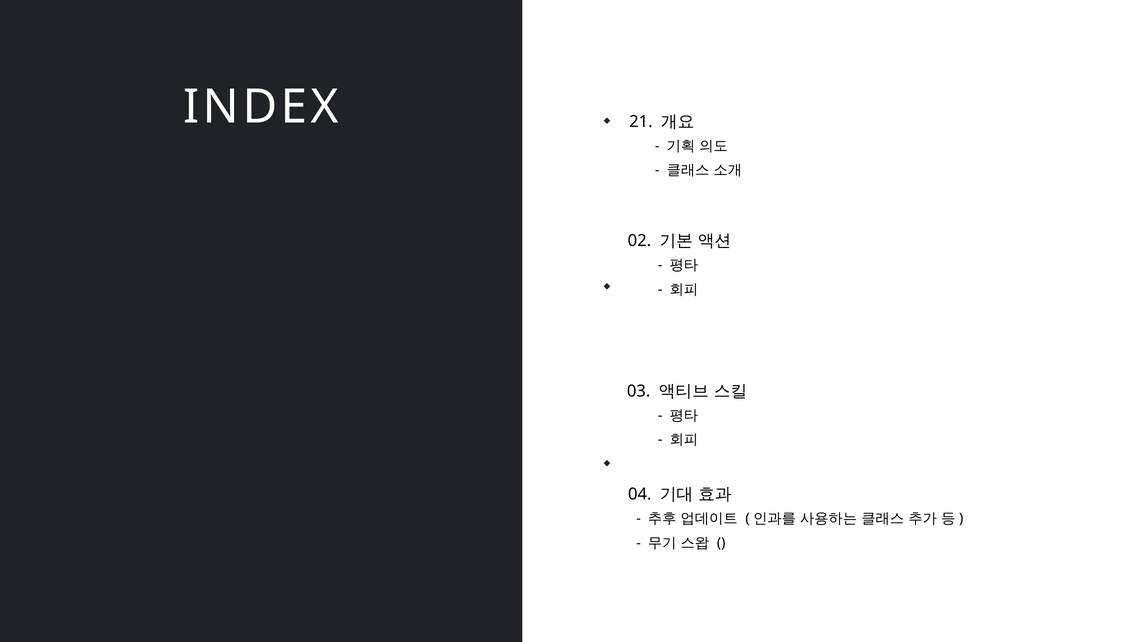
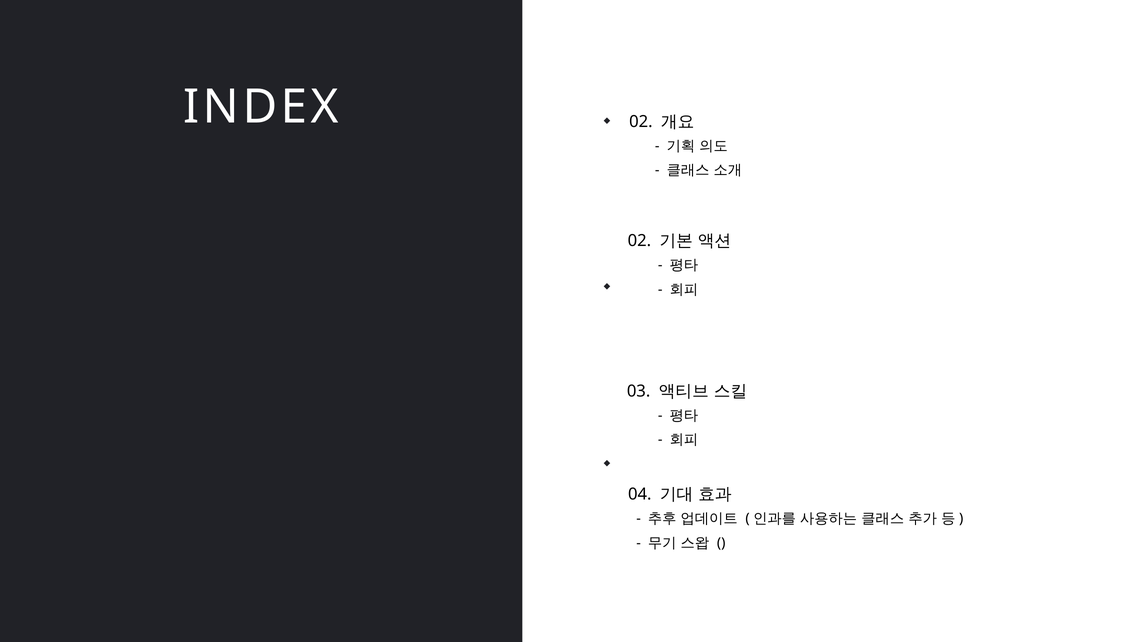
INDEX 21: 21 -> 02 (641, 122)
